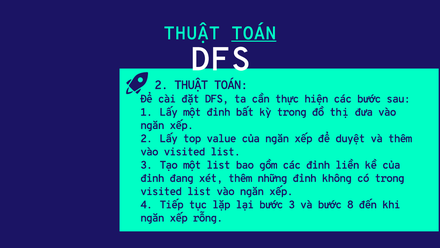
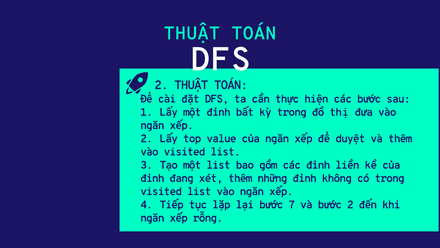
TOÁN underline: present -> none (254, 33)
bước 3: 3 -> 7 (292, 204)
bước 8: 8 -> 2 (350, 204)
